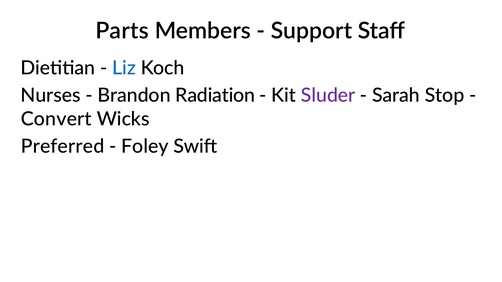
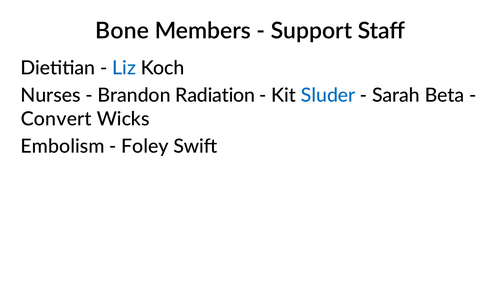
Parts: Parts -> Bone (122, 31)
Sluder colour: purple -> blue (328, 96)
Stop: Stop -> Beta (445, 96)
Preferred: Preferred -> Embolism (63, 146)
